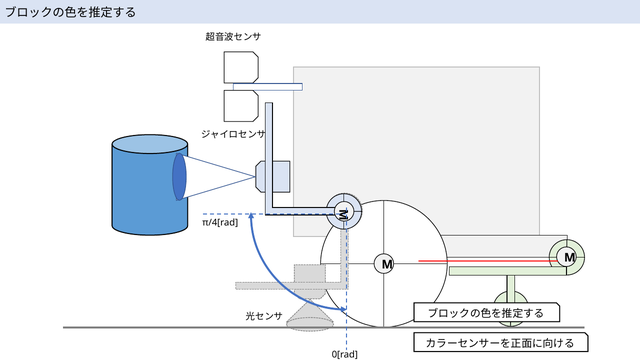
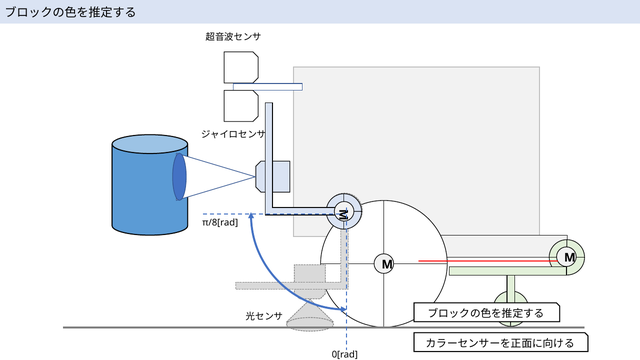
π/4[rad: π/4[rad -> π/8[rad (220, 222)
